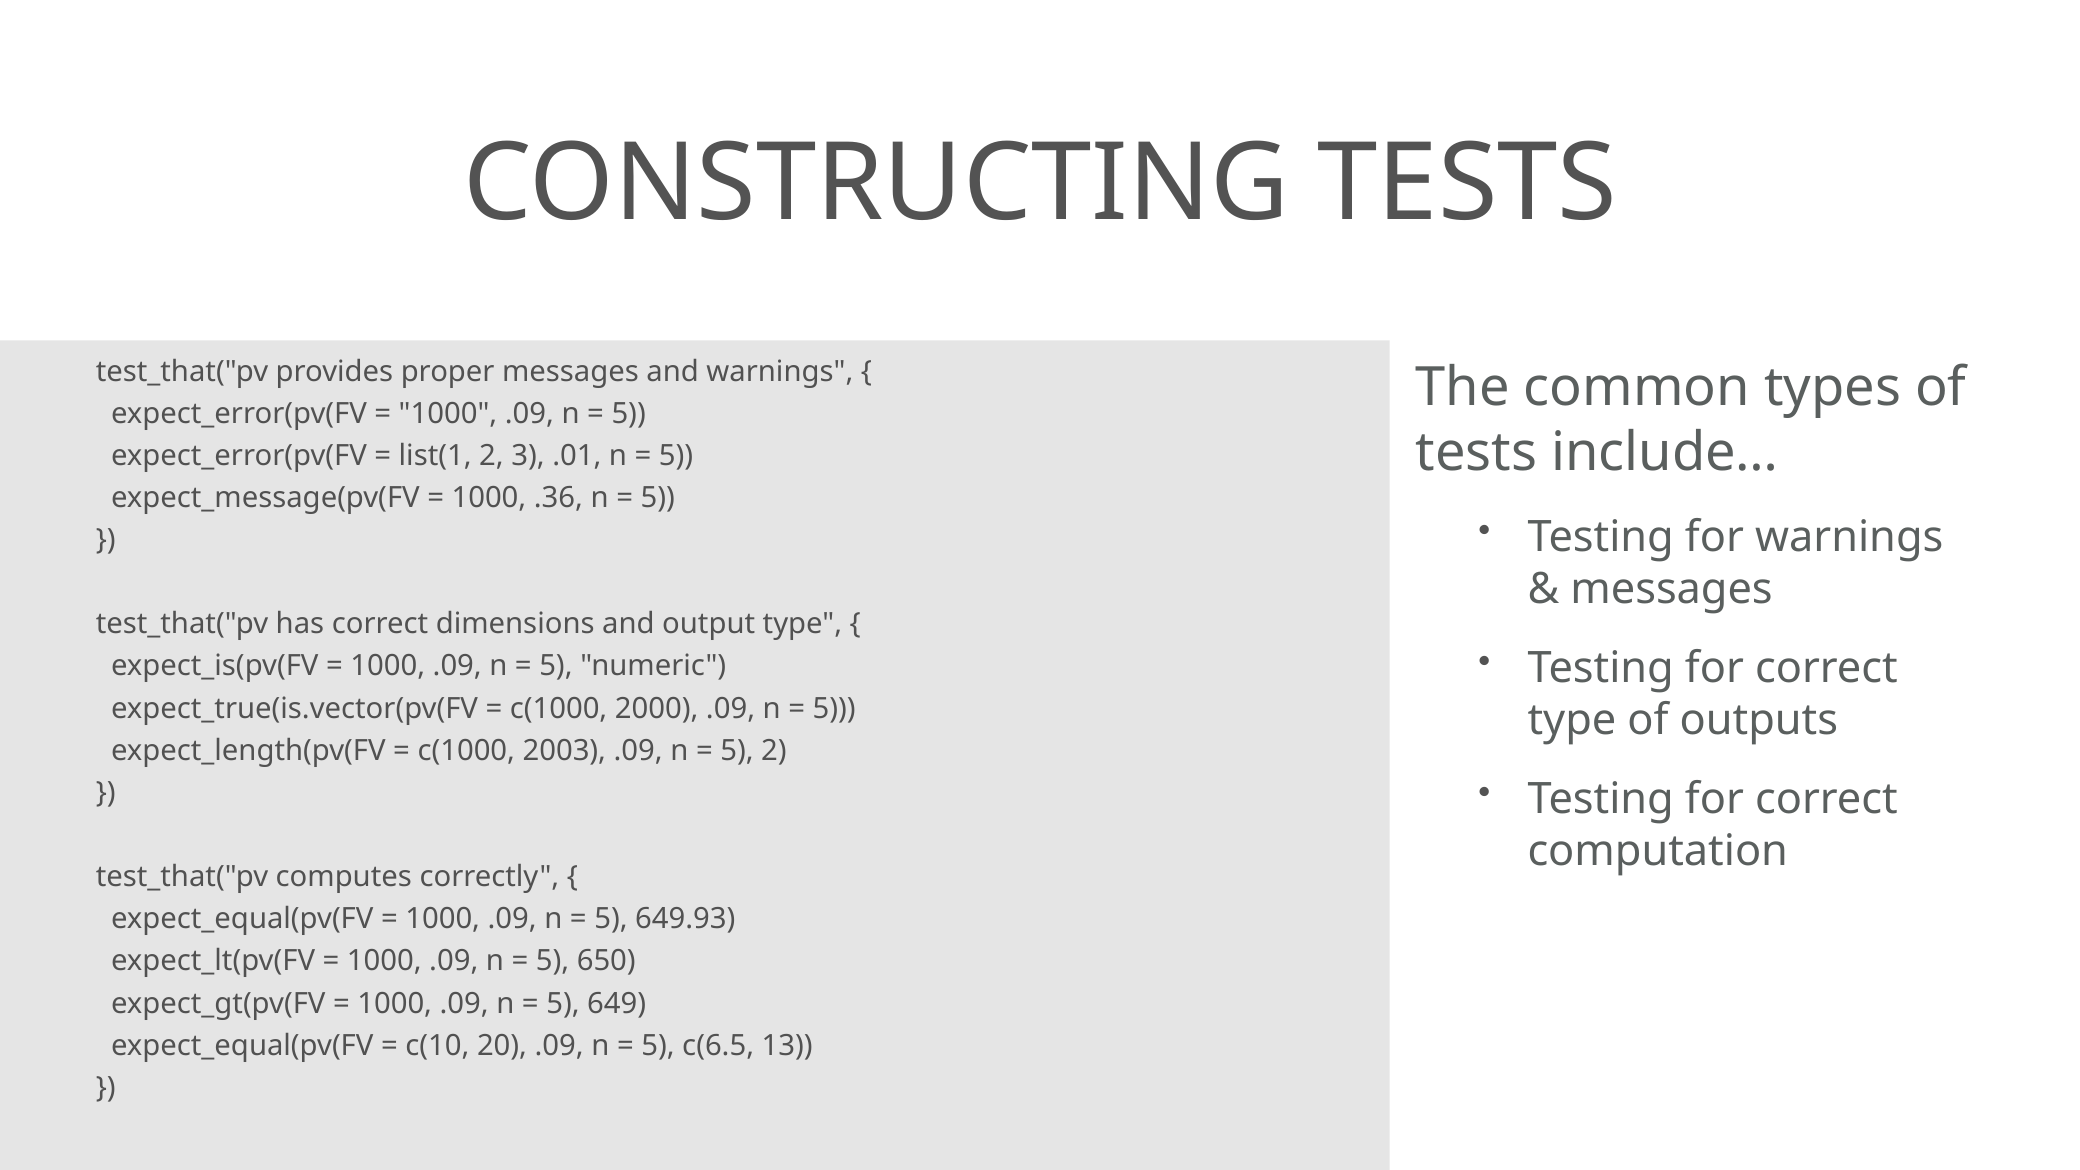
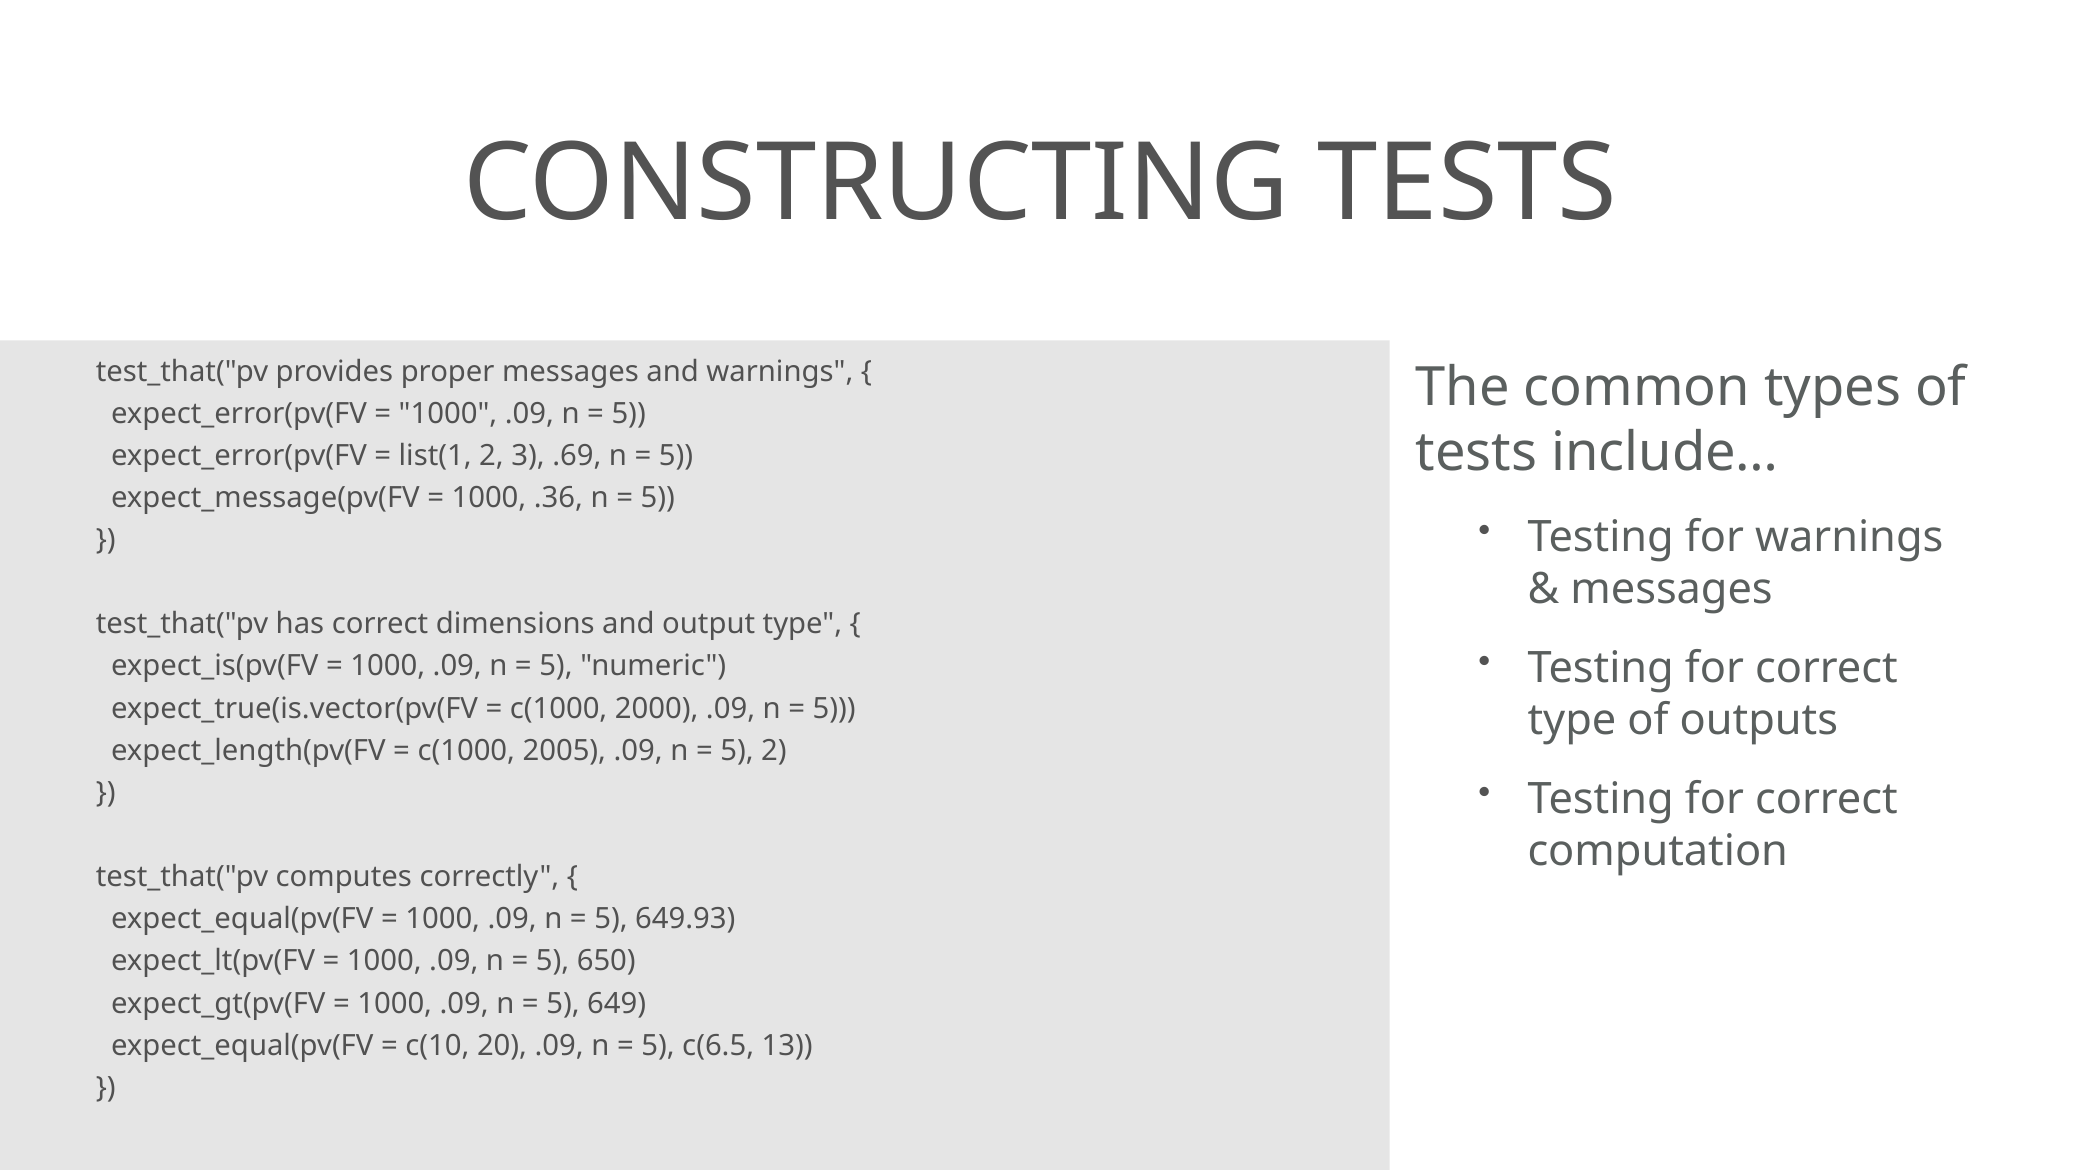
.01: .01 -> .69 (577, 456)
2003: 2003 -> 2005 (564, 751)
